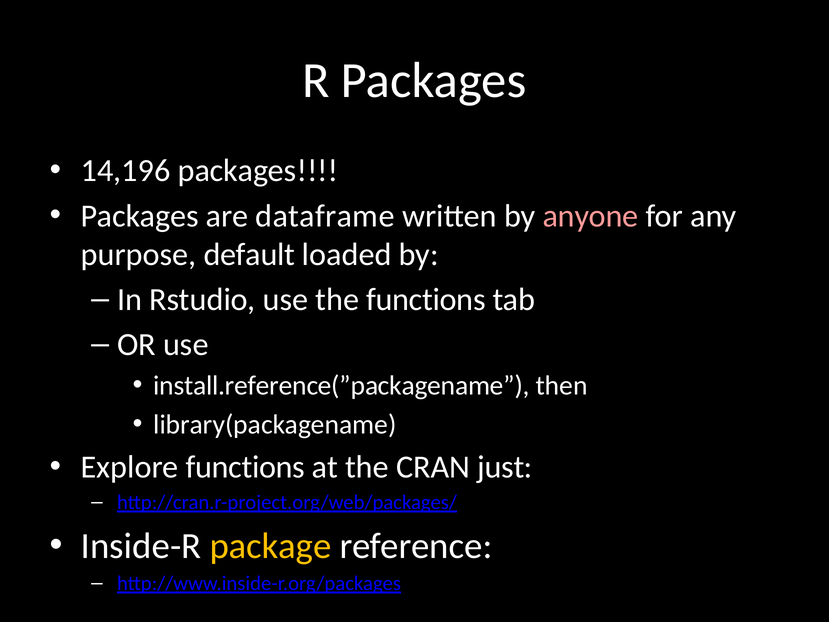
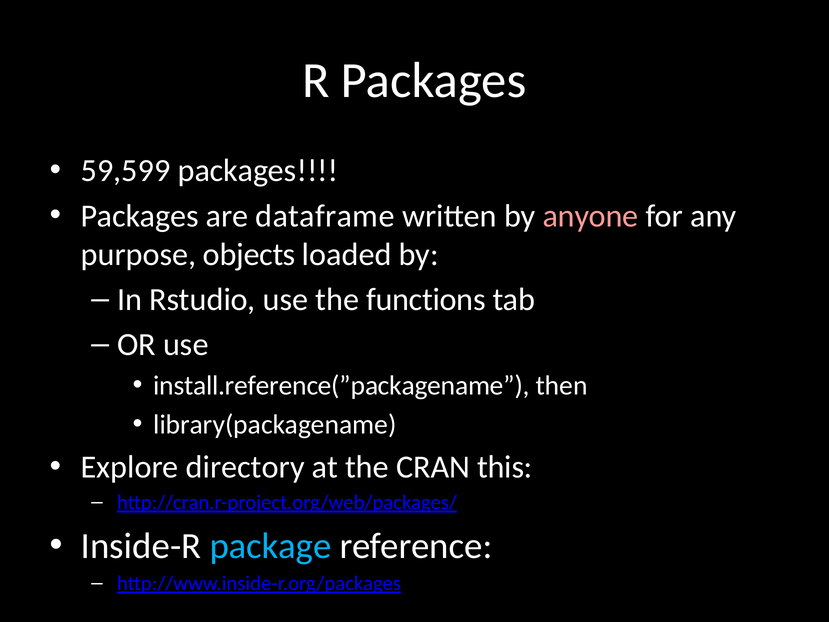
14,196: 14,196 -> 59,599 (126, 171)
default: default -> objects (249, 254)
Explore functions: functions -> directory (245, 467)
just: just -> this (505, 467)
package colour: yellow -> light blue (270, 546)
